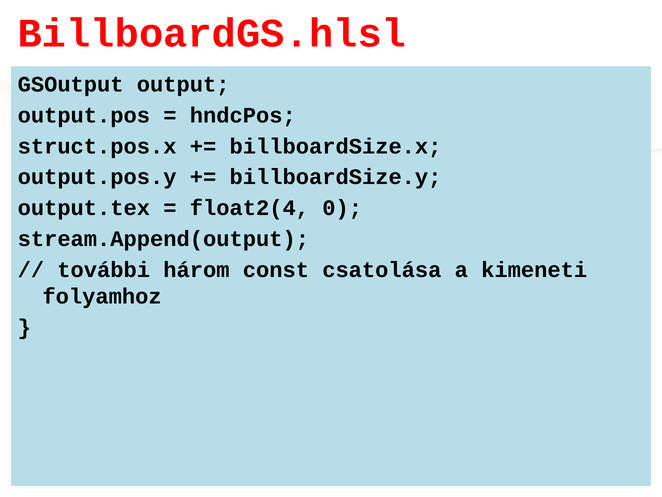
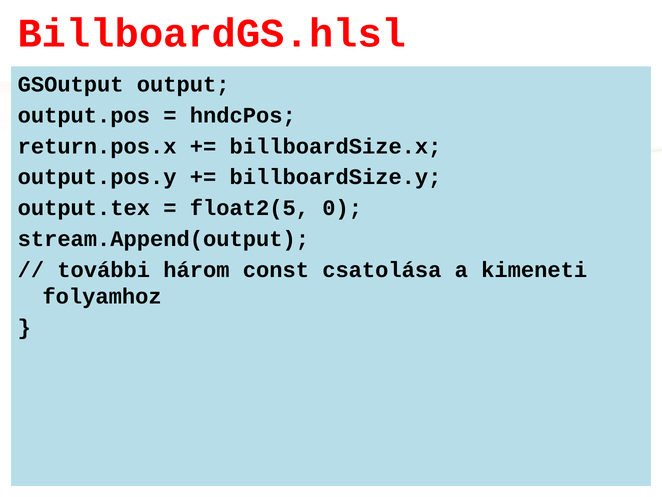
struct.pos.x: struct.pos.x -> return.pos.x (97, 146)
float2(4: float2(4 -> float2(5 (249, 208)
